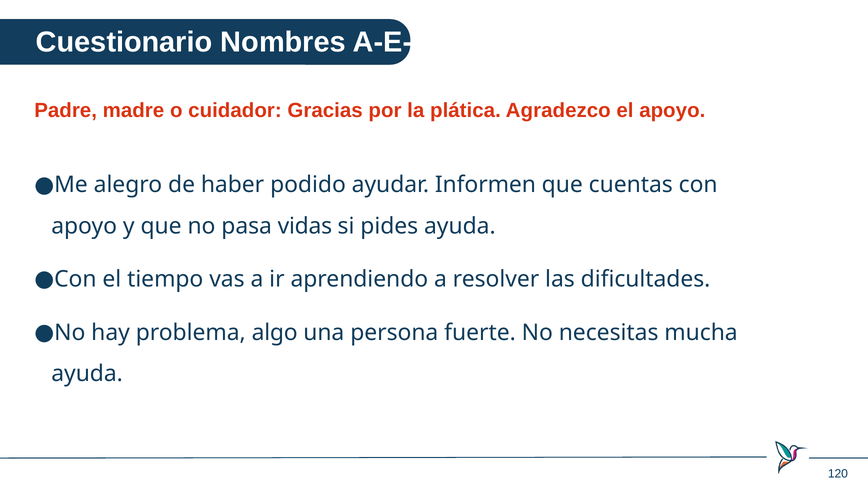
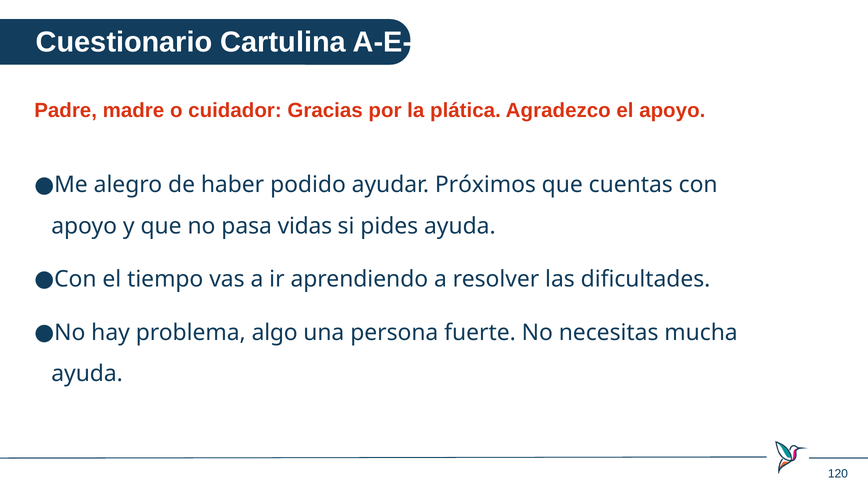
Nombres: Nombres -> Cartulina (283, 42)
Informen: Informen -> Próximos (485, 185)
